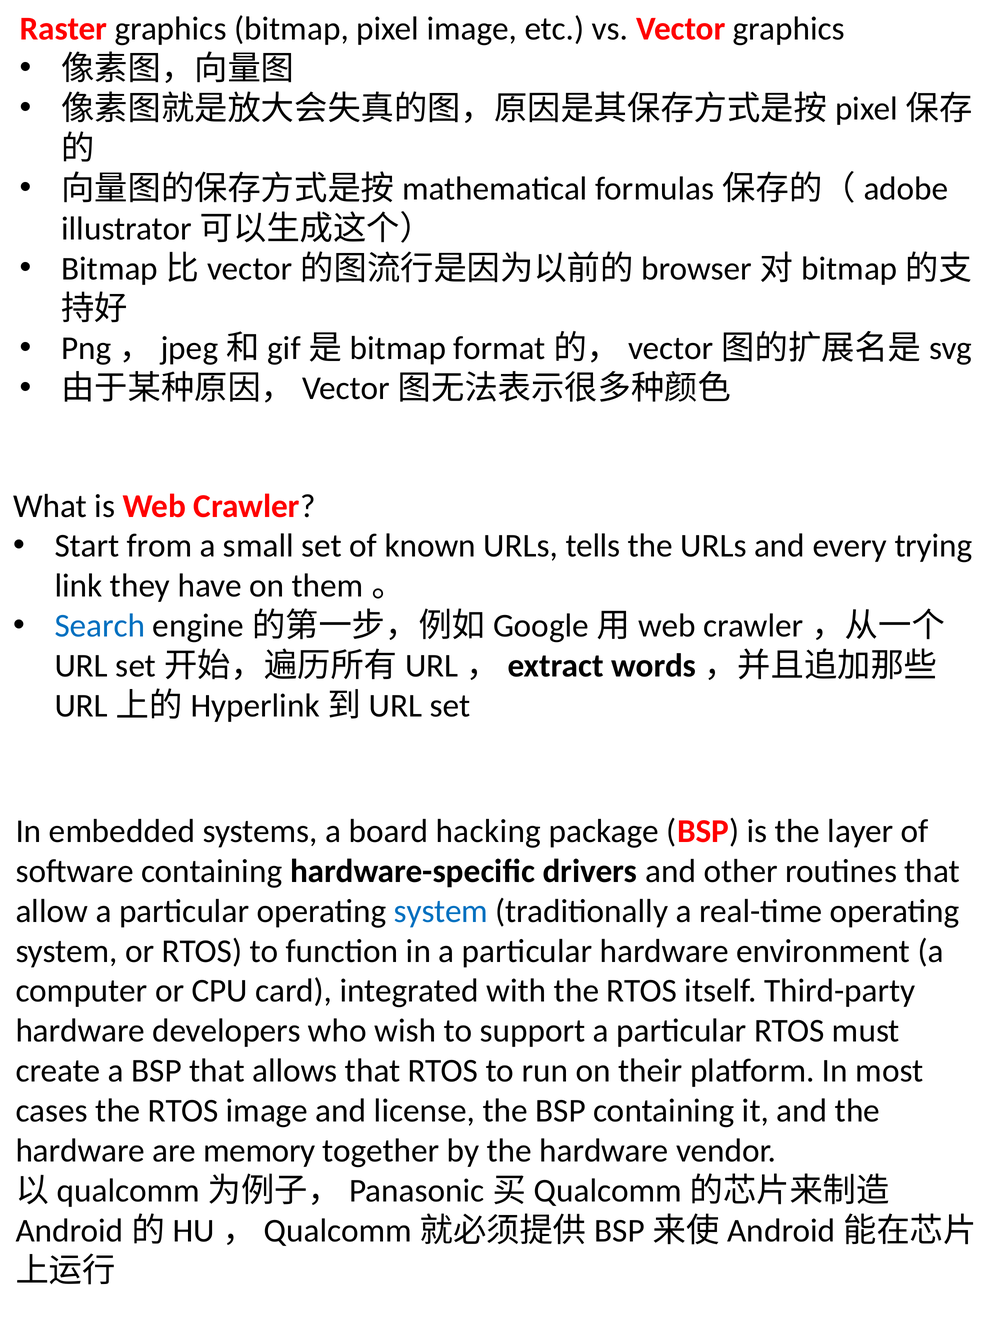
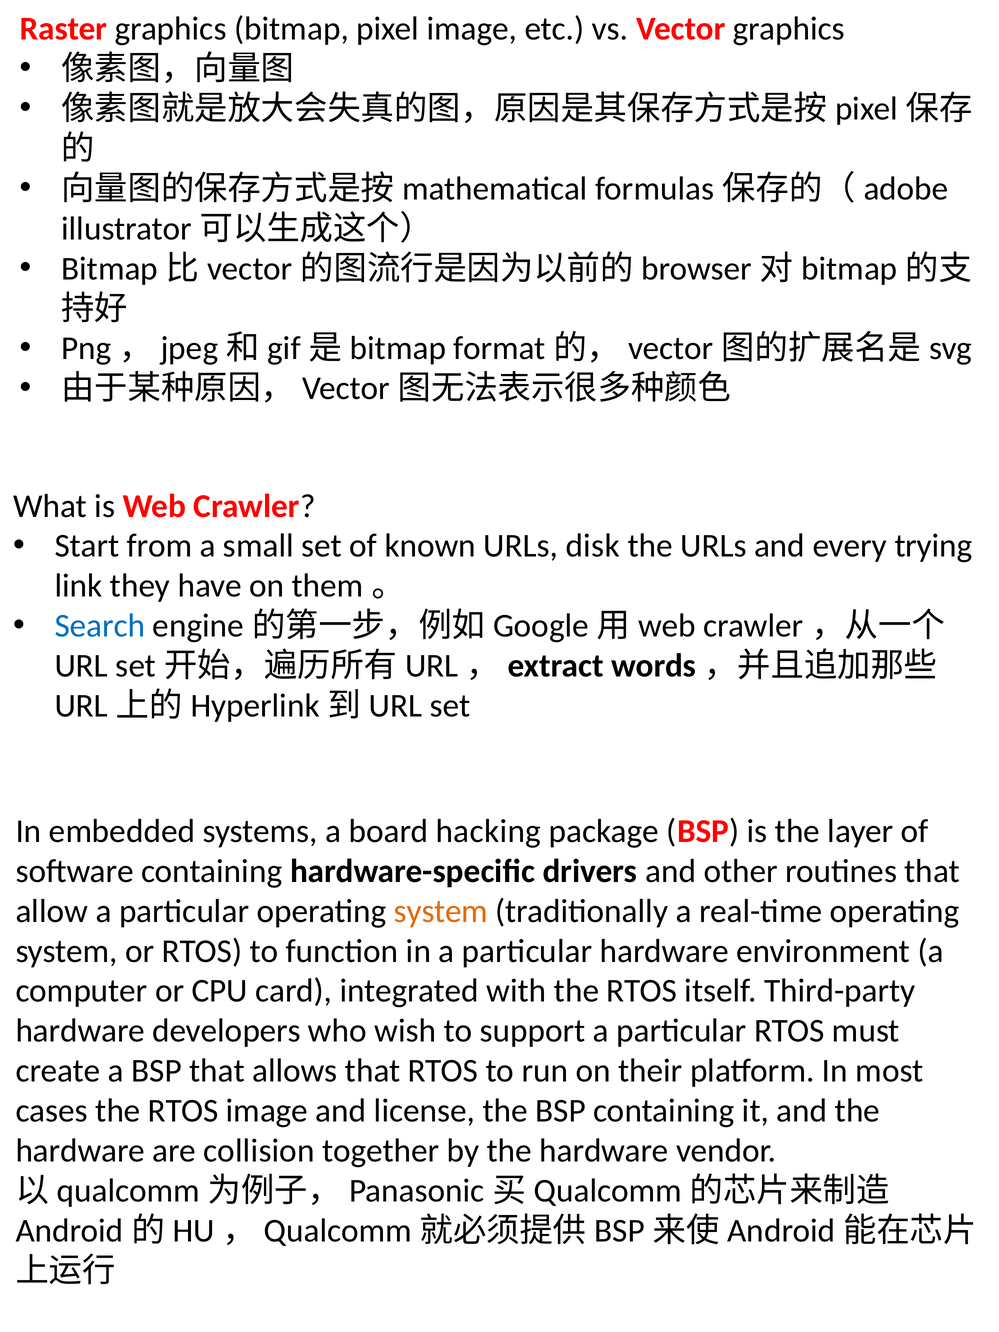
tells: tells -> disk (593, 546)
system colour: blue -> orange (441, 911)
memory: memory -> collision (259, 1151)
